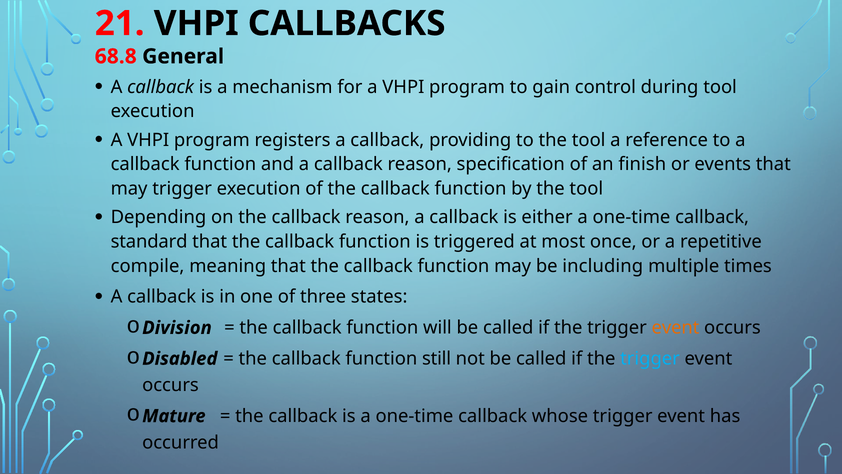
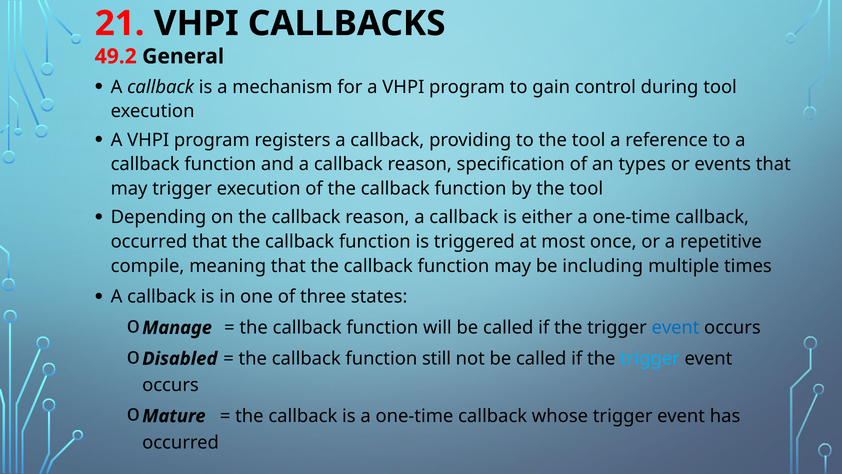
68.8: 68.8 -> 49.2 (116, 56)
finish: finish -> types (642, 164)
standard: standard -> occurred (149, 241)
Division: Division -> Manage (177, 328)
event colour: orange -> blue (675, 328)
